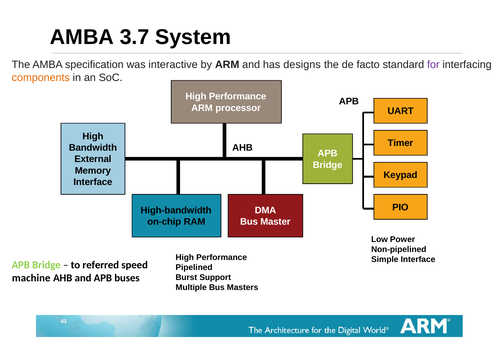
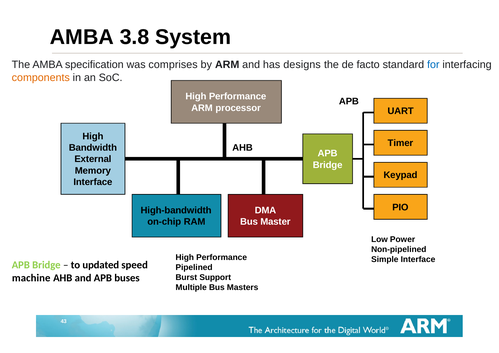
3.7: 3.7 -> 3.8 (135, 37)
interactive: interactive -> comprises (173, 65)
for colour: purple -> blue (433, 65)
referred: referred -> updated (101, 265)
